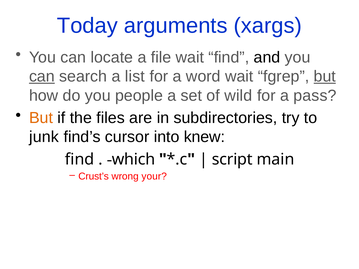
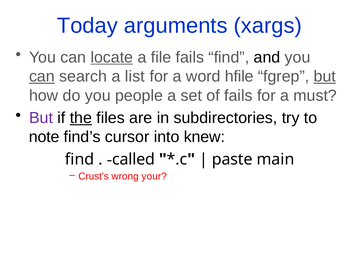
locate underline: none -> present (112, 57)
file wait: wait -> fails (190, 57)
word wait: wait -> hfile (239, 76)
of wild: wild -> fails (238, 96)
pass: pass -> must (315, 96)
But colour: orange -> purple (41, 118)
the underline: none -> present (81, 118)
junk: junk -> note (44, 137)
which: which -> called (134, 159)
script: script -> paste (232, 159)
